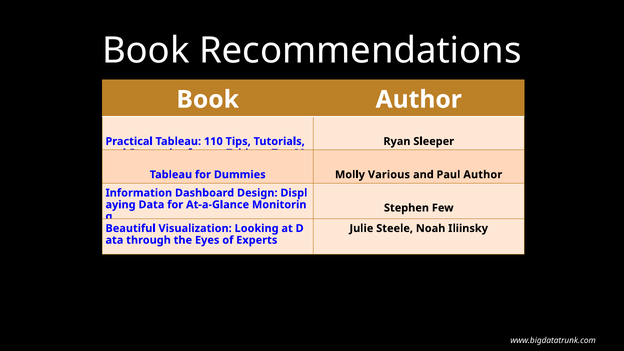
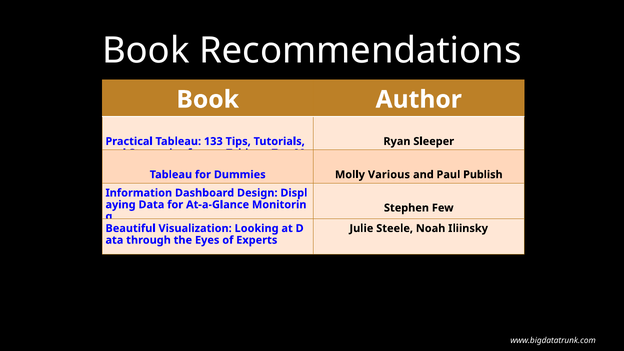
110: 110 -> 133 (213, 141)
Paul Author: Author -> Publish (483, 175)
